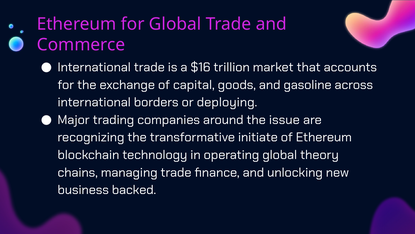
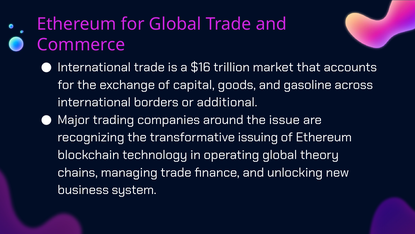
deploying: deploying -> additional (227, 102)
initiate: initiate -> issuing (258, 137)
backed: backed -> system (134, 190)
